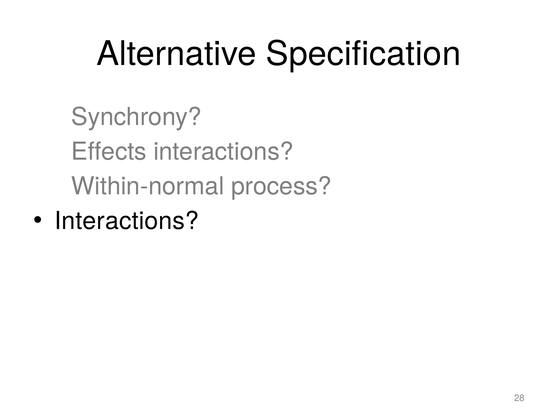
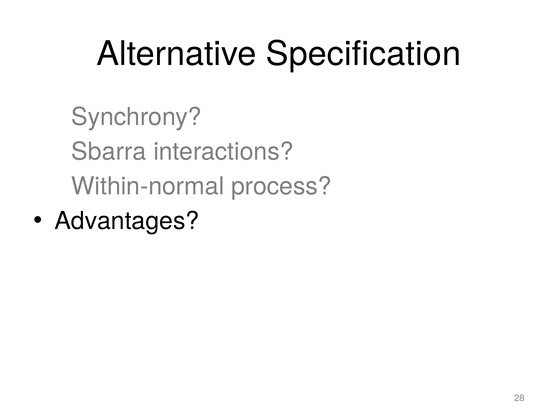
Effects: Effects -> Sbarra (109, 152)
Interactions: Interactions -> Advantages (127, 221)
